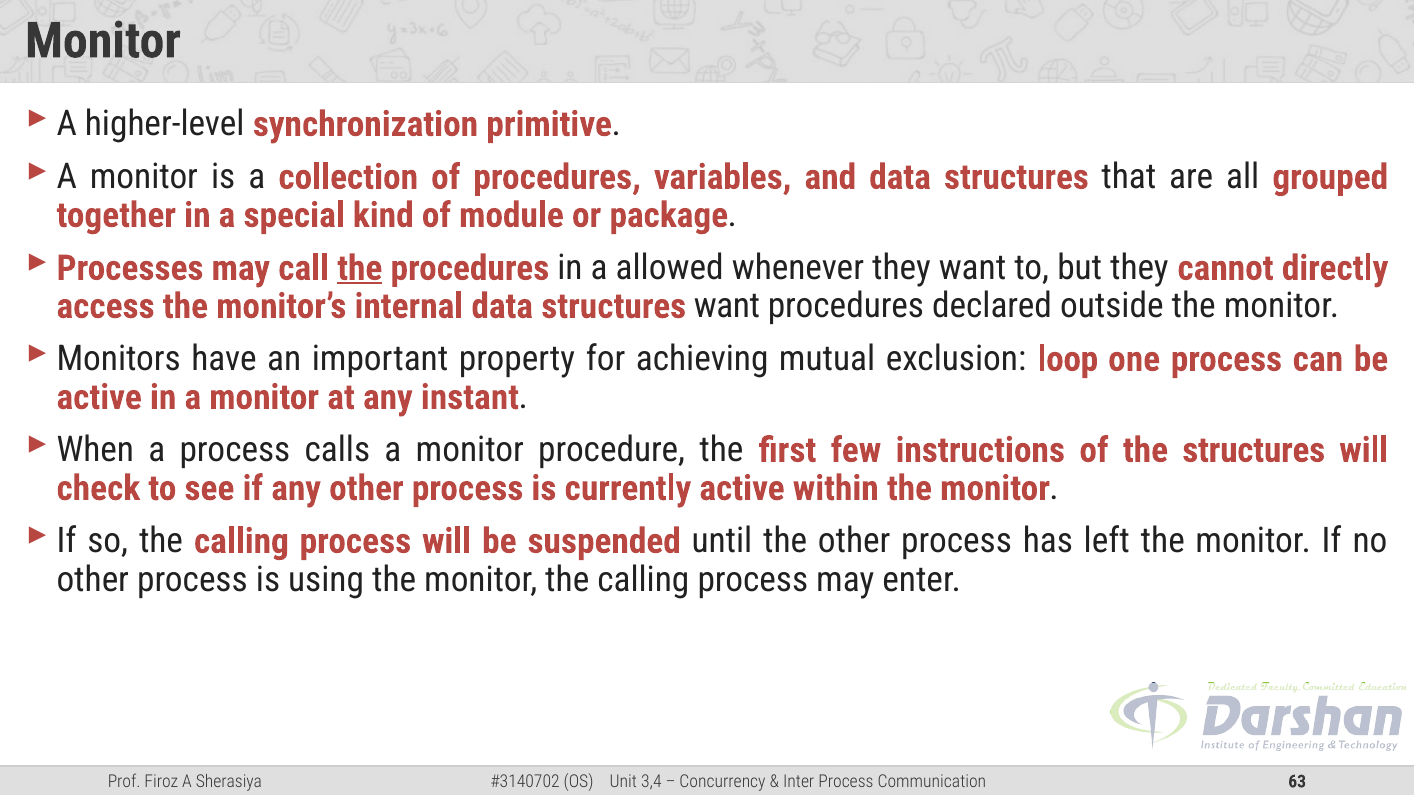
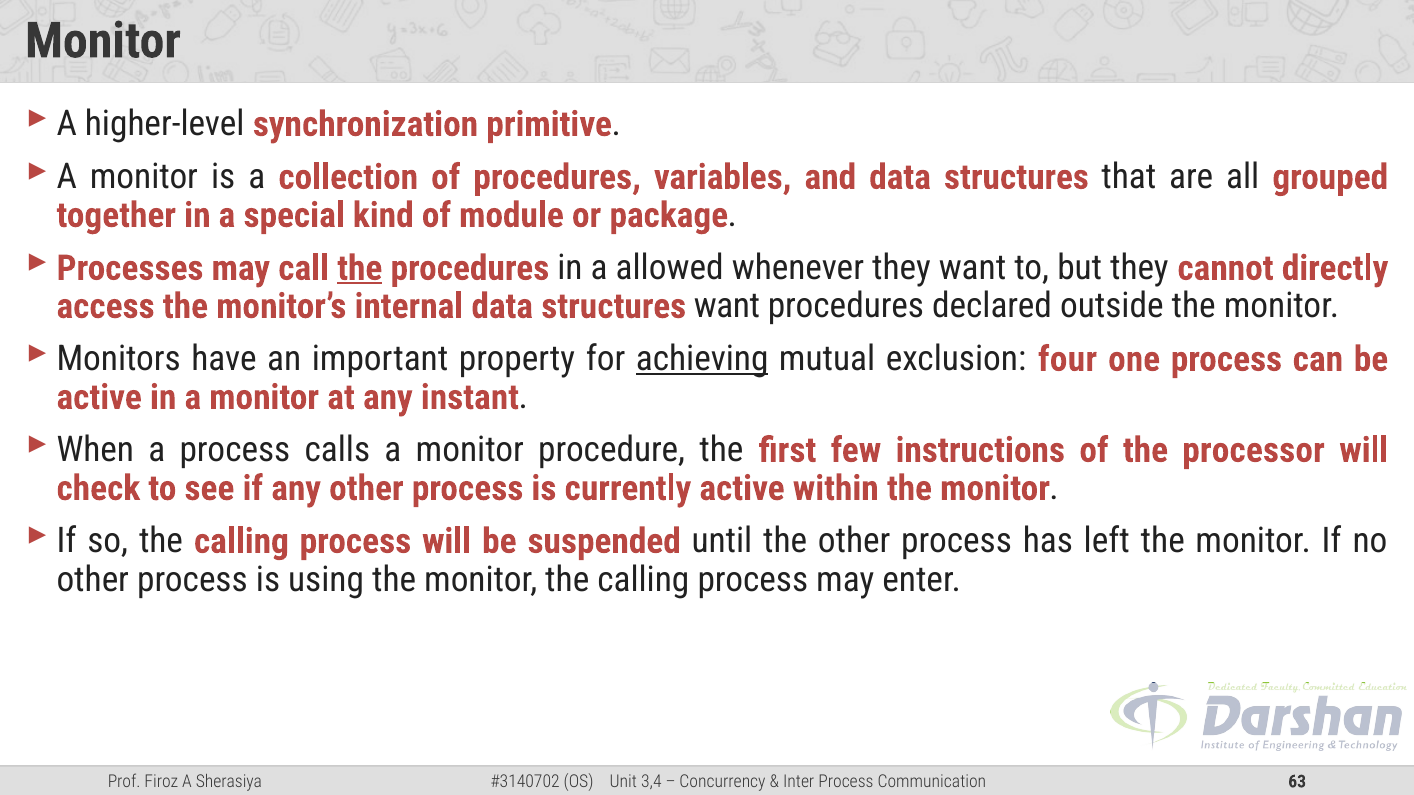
achieving underline: none -> present (702, 359)
loop: loop -> four (1068, 359)
the structures: structures -> processor (1254, 450)
